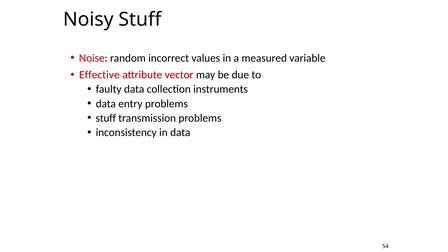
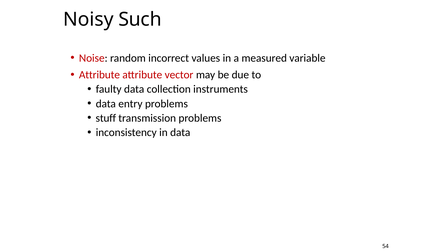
Noisy Stuff: Stuff -> Such (140, 19)
Effective: Effective -> Attribute (99, 75)
